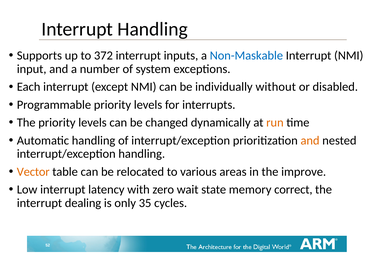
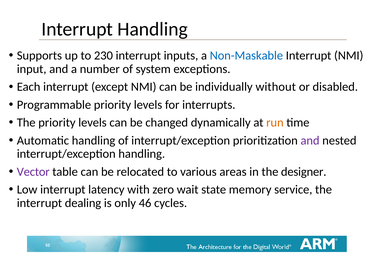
372: 372 -> 230 (103, 56)
and colour: orange -> purple (310, 141)
Vector colour: orange -> purple (33, 172)
improve: improve -> designer (304, 172)
correct: correct -> service (293, 190)
35: 35 -> 46 (145, 203)
